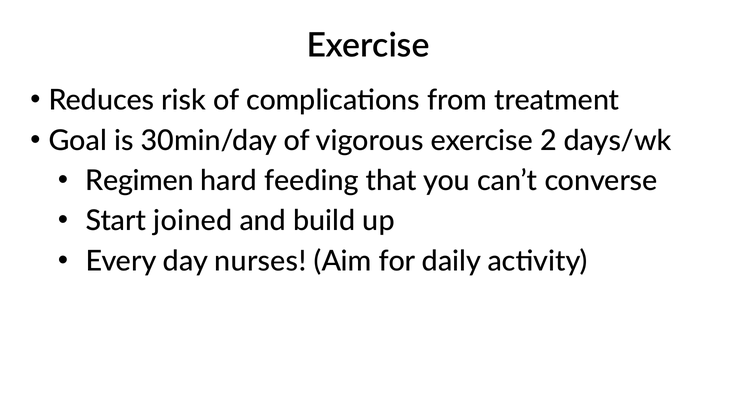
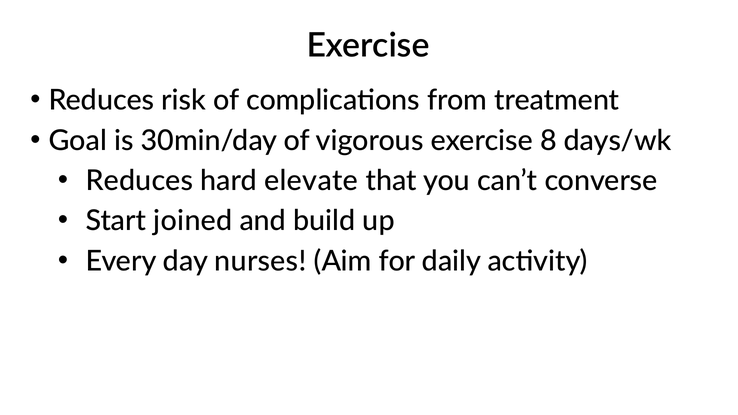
2: 2 -> 8 (548, 141)
Regimen: Regimen -> Reduces (139, 181)
feeding: feeding -> elevate (311, 181)
